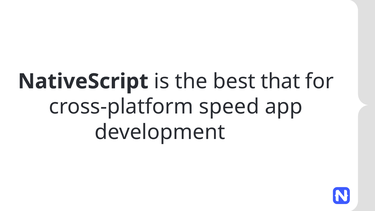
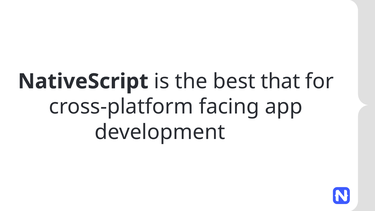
speed: speed -> facing (229, 107)
